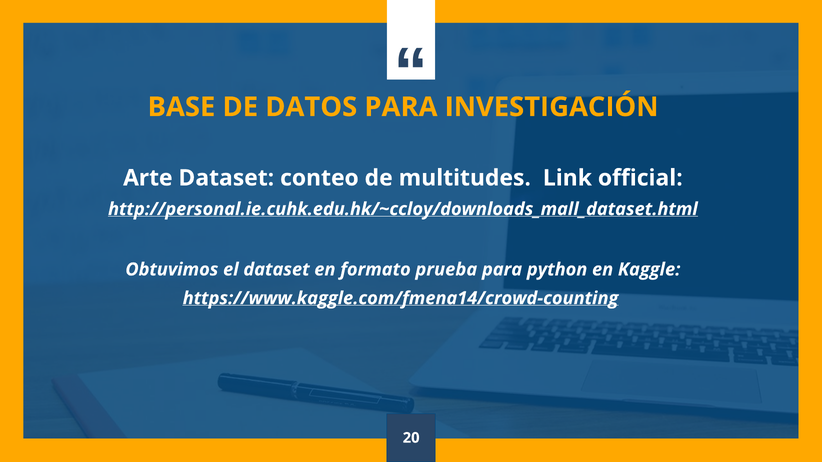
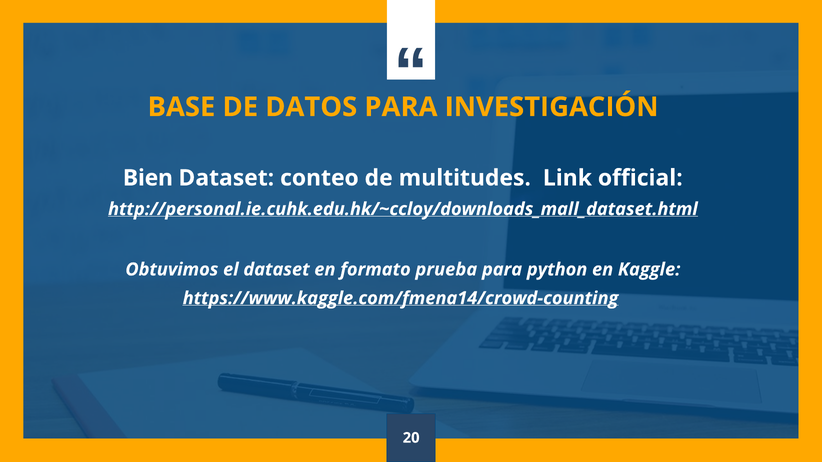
Arte: Arte -> Bien (148, 178)
